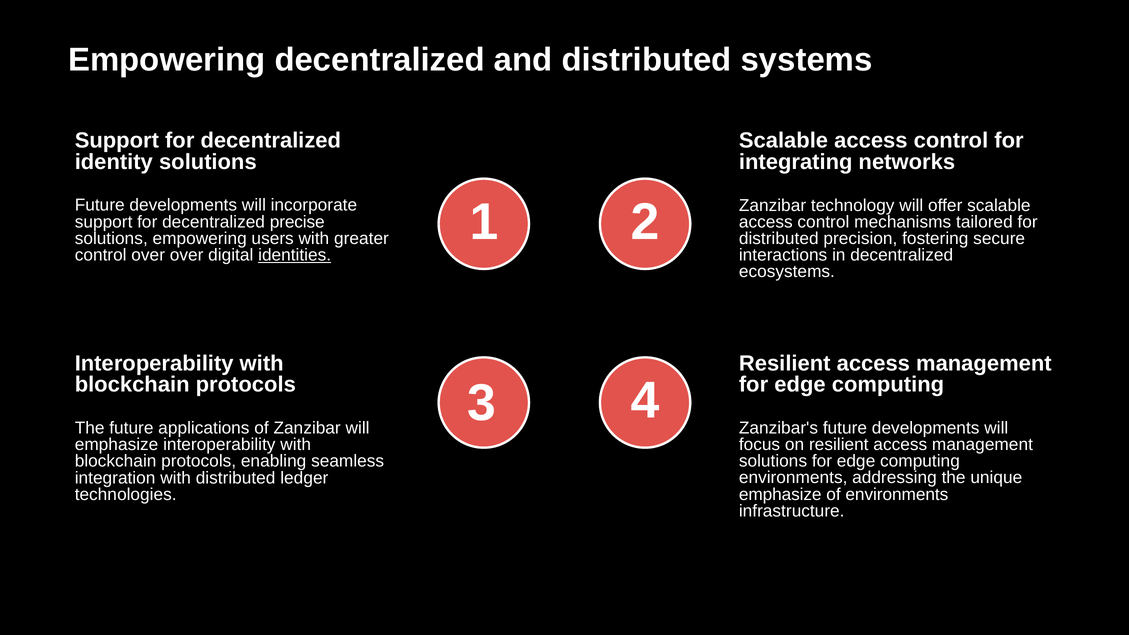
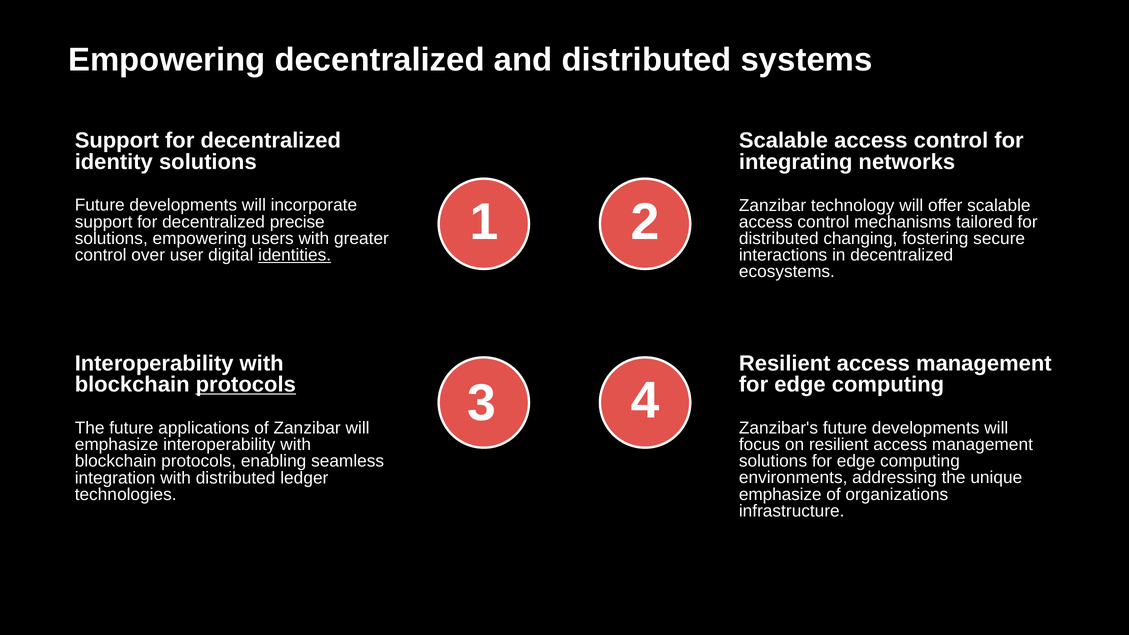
precision: precision -> changing (860, 239)
over over: over -> user (187, 255)
protocols underline: none -> present (246, 385)
of environments: environments -> organizations (897, 494)
